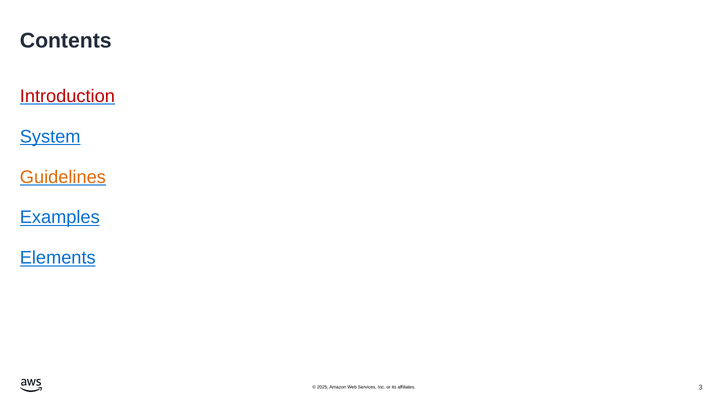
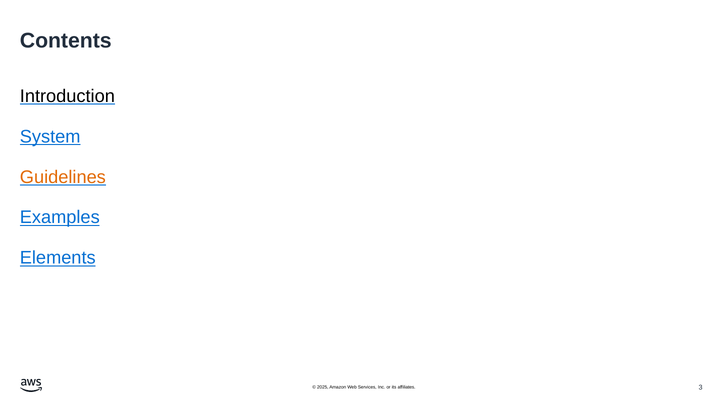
Introduction colour: red -> black (67, 96)
